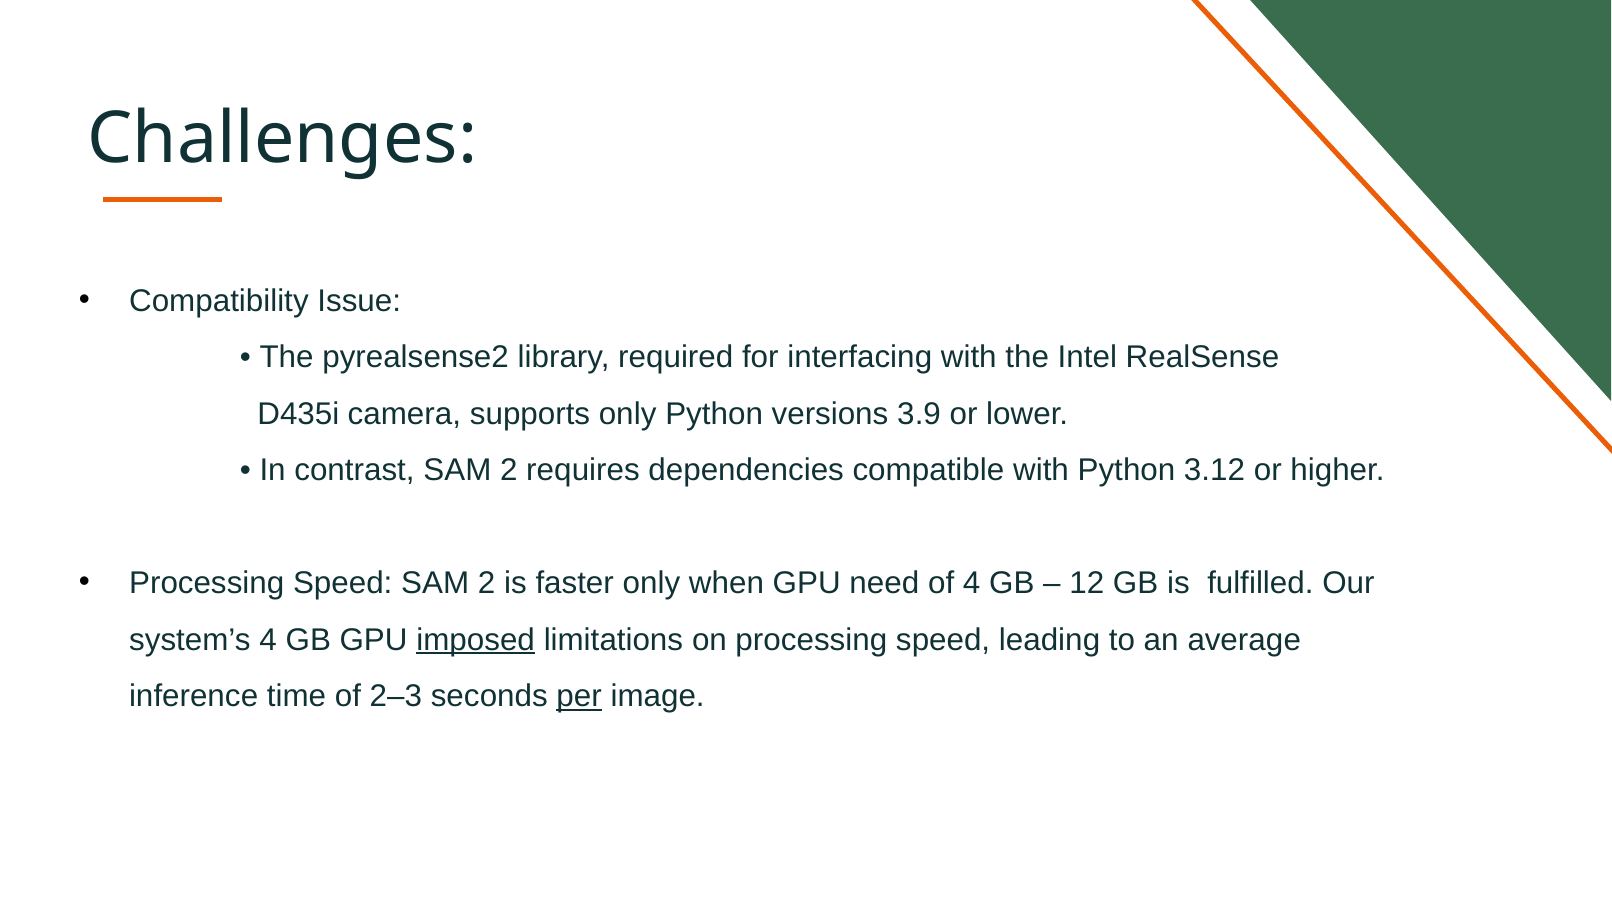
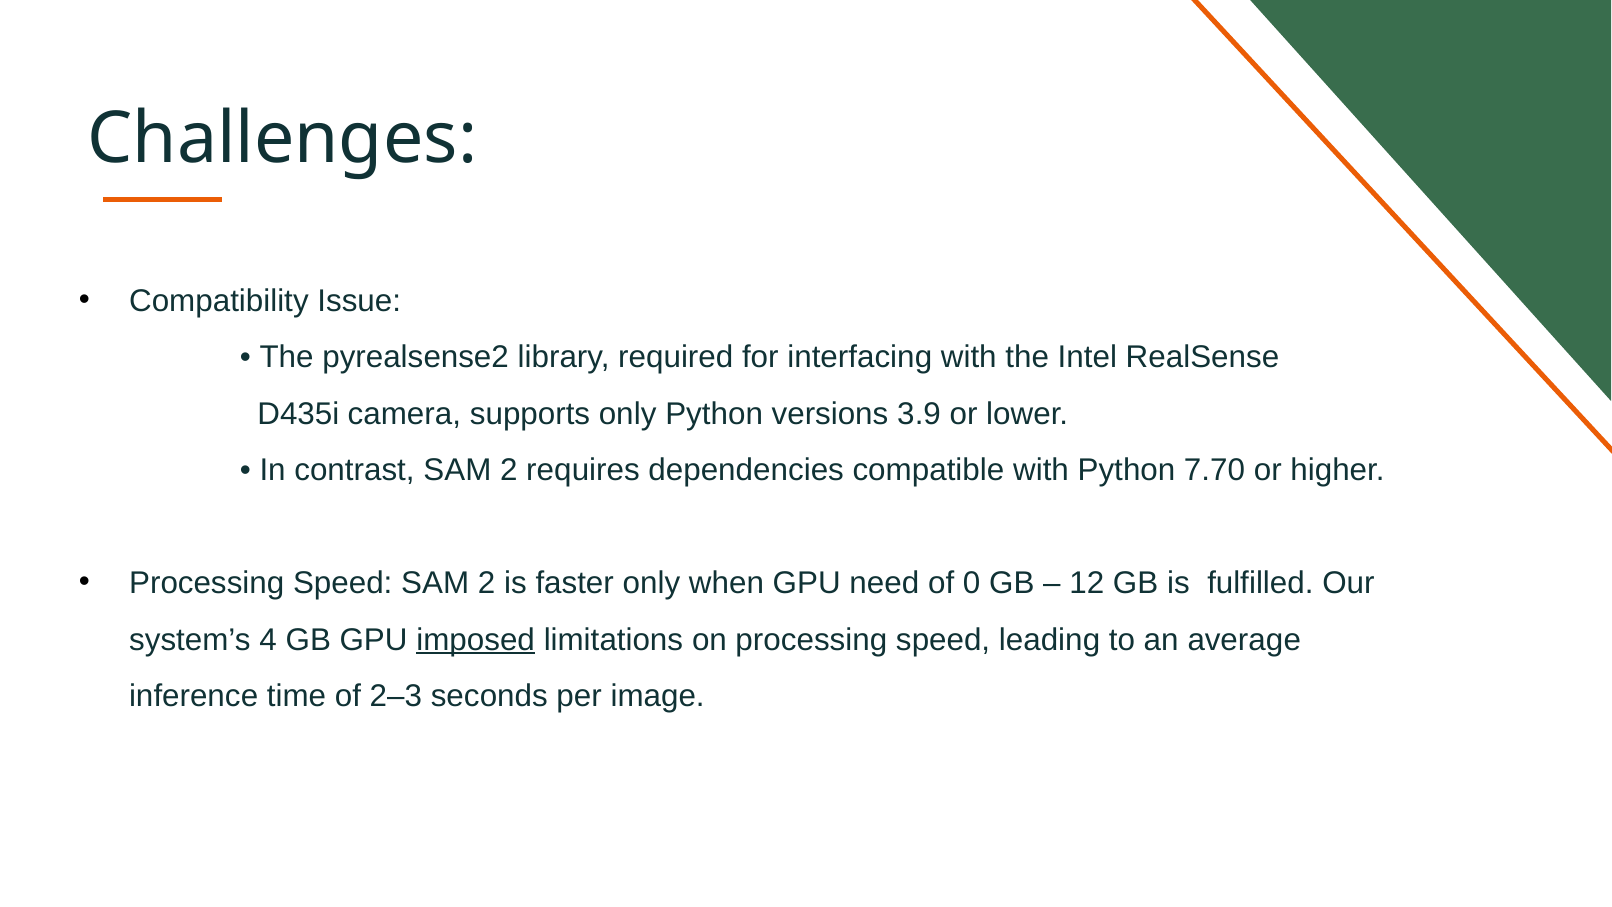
3.12: 3.12 -> 7.70 (1215, 470)
of 4: 4 -> 0 (972, 583)
per underline: present -> none (579, 696)
